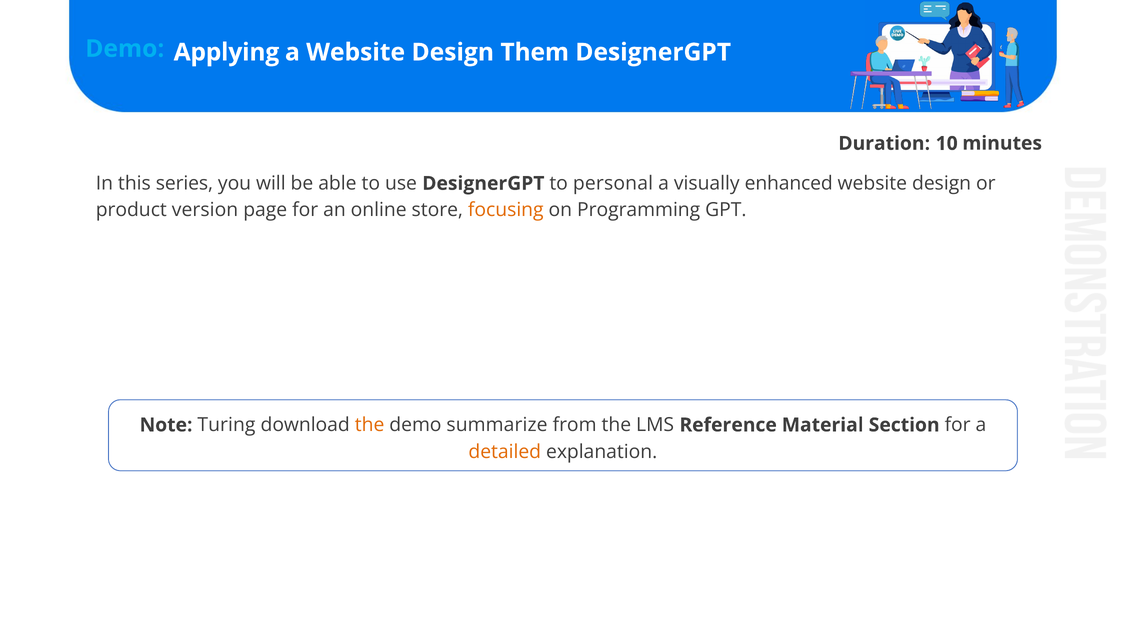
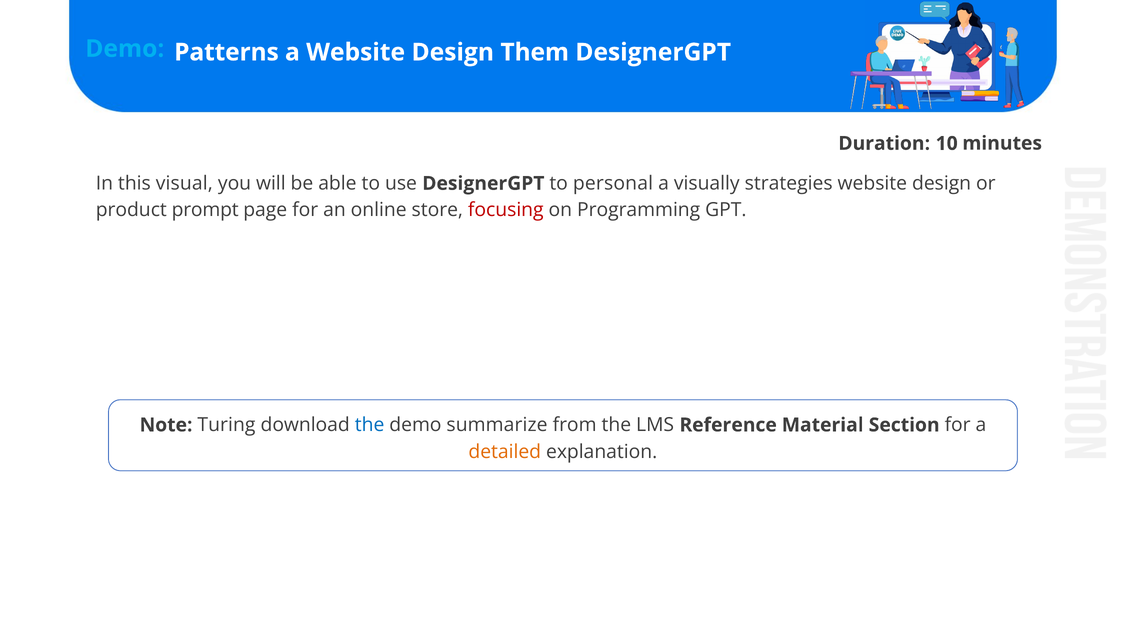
Applying: Applying -> Patterns (226, 52)
series: series -> visual (184, 184)
enhanced: enhanced -> strategies (789, 184)
version: version -> prompt (205, 210)
focusing colour: orange -> red (506, 210)
the colour: orange -> blue (370, 425)
